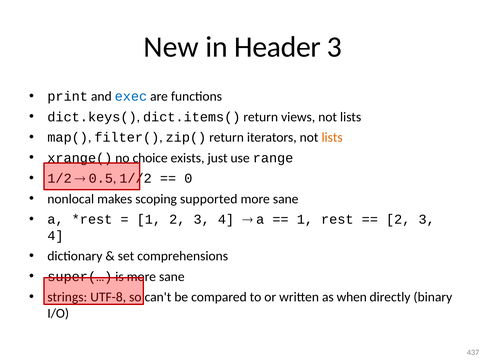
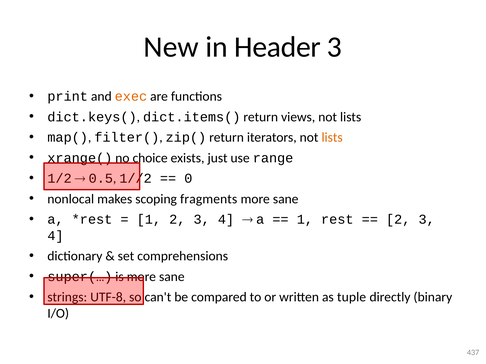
exec colour: blue -> orange (131, 97)
supported: supported -> fragments (209, 199)
when: when -> tuple (352, 298)
